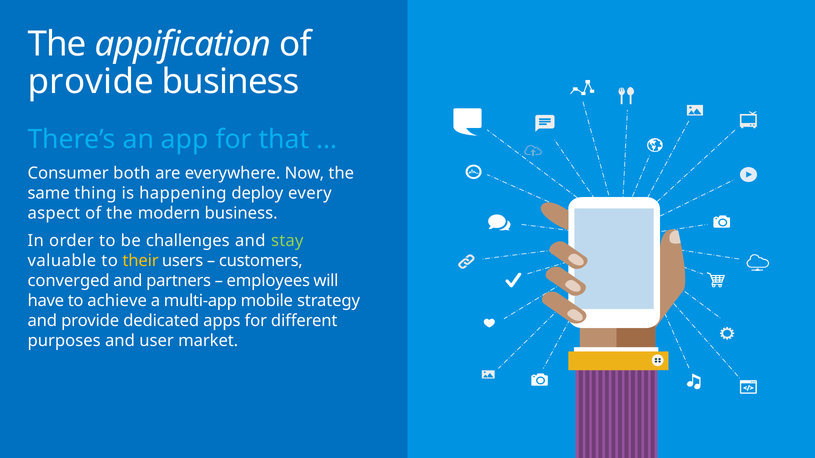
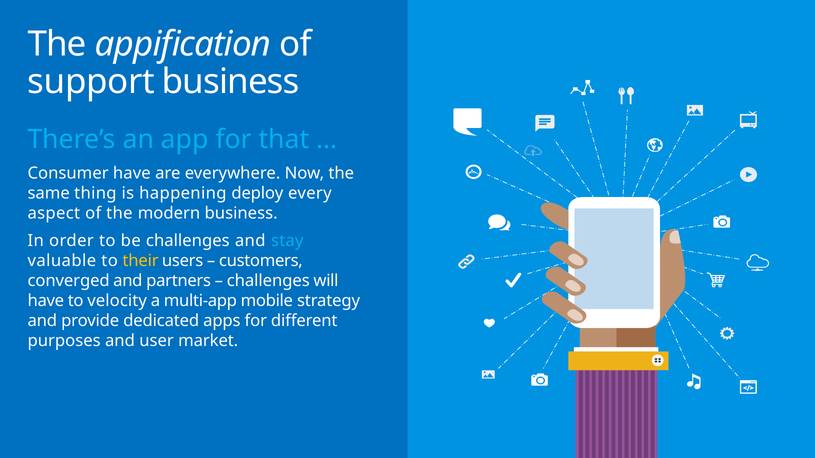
provide: provide -> support (91, 82)
Consumer both: both -> have (132, 173)
stay colour: light green -> light blue (287, 241)
employees: employees -> challenges (268, 281)
achieve: achieve -> velocity (117, 301)
